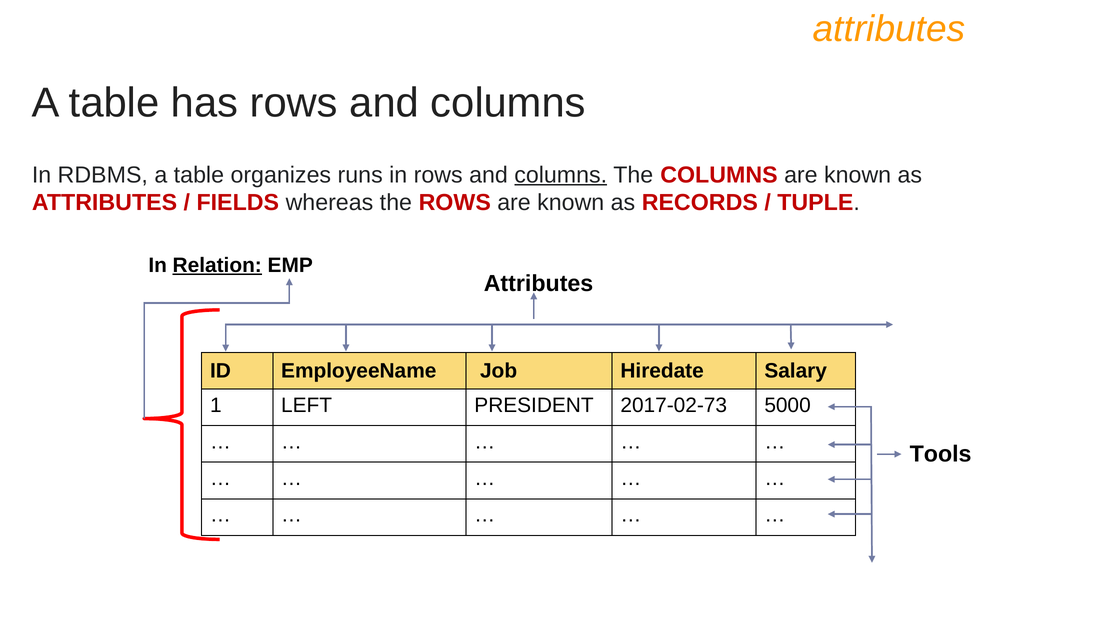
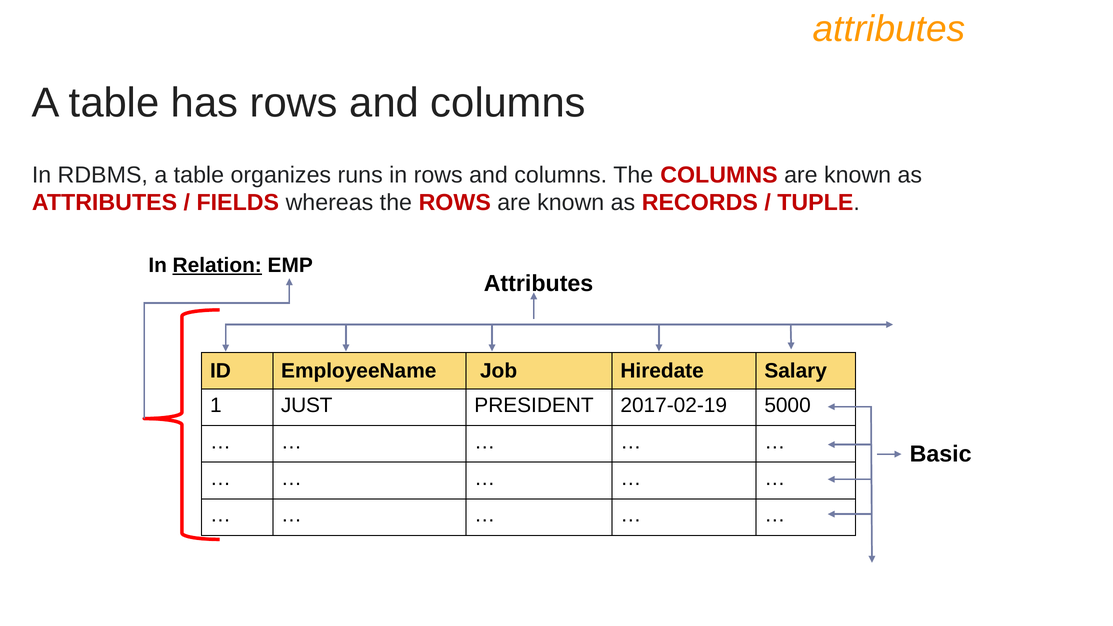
columns underline: present -> none (561, 175)
LEFT: LEFT -> JUST (307, 405)
2017-02-73: 2017-02-73 -> 2017-02-19 (674, 405)
Tools: Tools -> Basic (941, 454)
